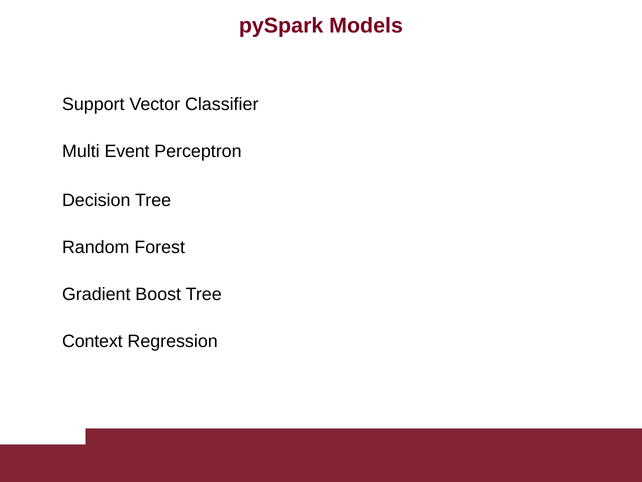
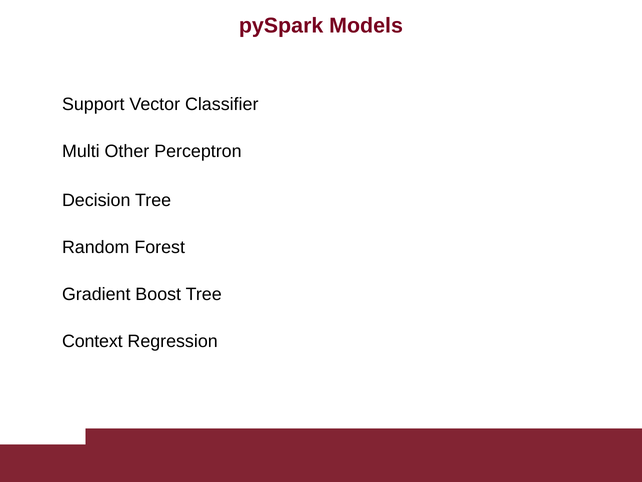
Event: Event -> Other (127, 151)
